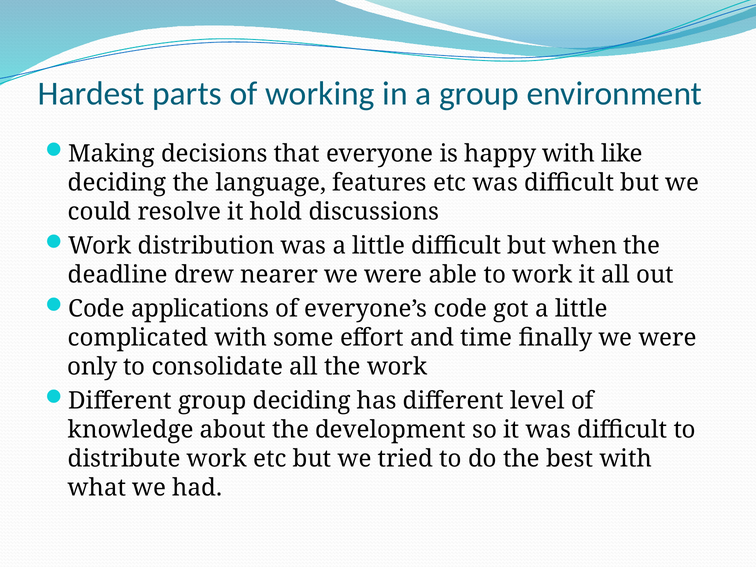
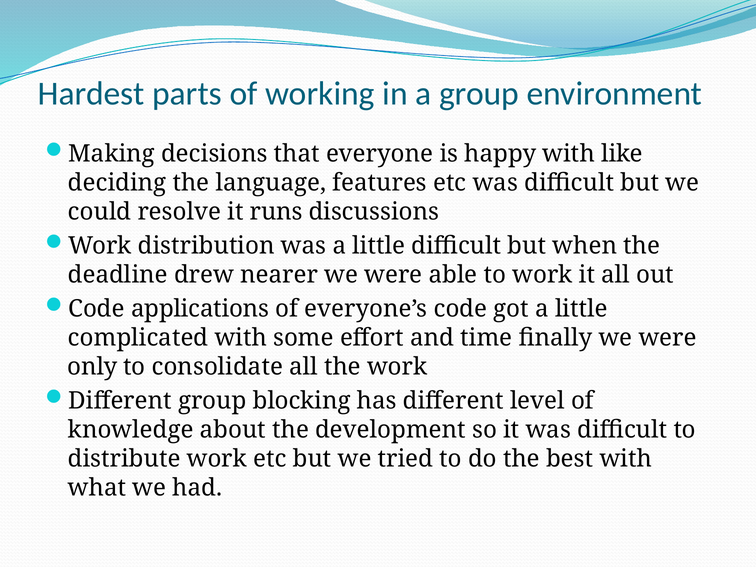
hold: hold -> runs (276, 212)
group deciding: deciding -> blocking (302, 401)
